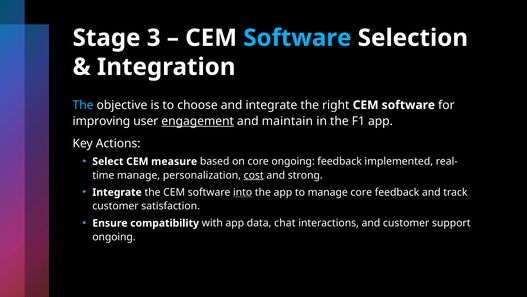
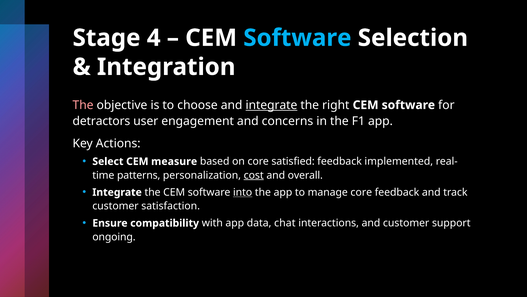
3: 3 -> 4 (154, 38)
The colour: light blue -> pink (83, 105)
integrate underline: none -> present (271, 105)
improving: improving -> detractors (101, 121)
engagement underline: present -> none (198, 121)
maintain: maintain -> concerns (287, 121)
core ongoing: ongoing -> satisfied (293, 161)
manage: manage -> patterns (139, 175)
strong: strong -> overall (305, 175)
